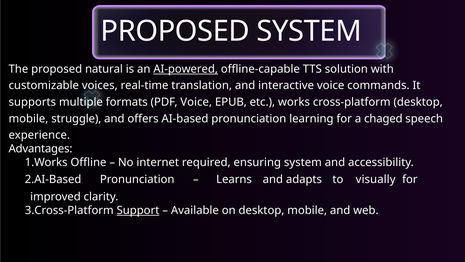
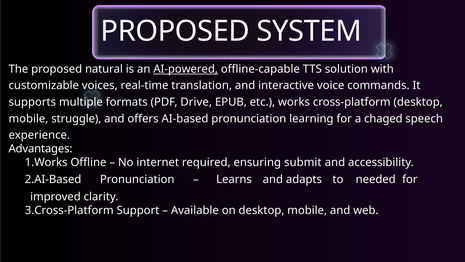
PDF Voice: Voice -> Drive (196, 102)
ensuring system: system -> submit (303, 162)
visually: visually -> needed (376, 179)
Support underline: present -> none (138, 210)
